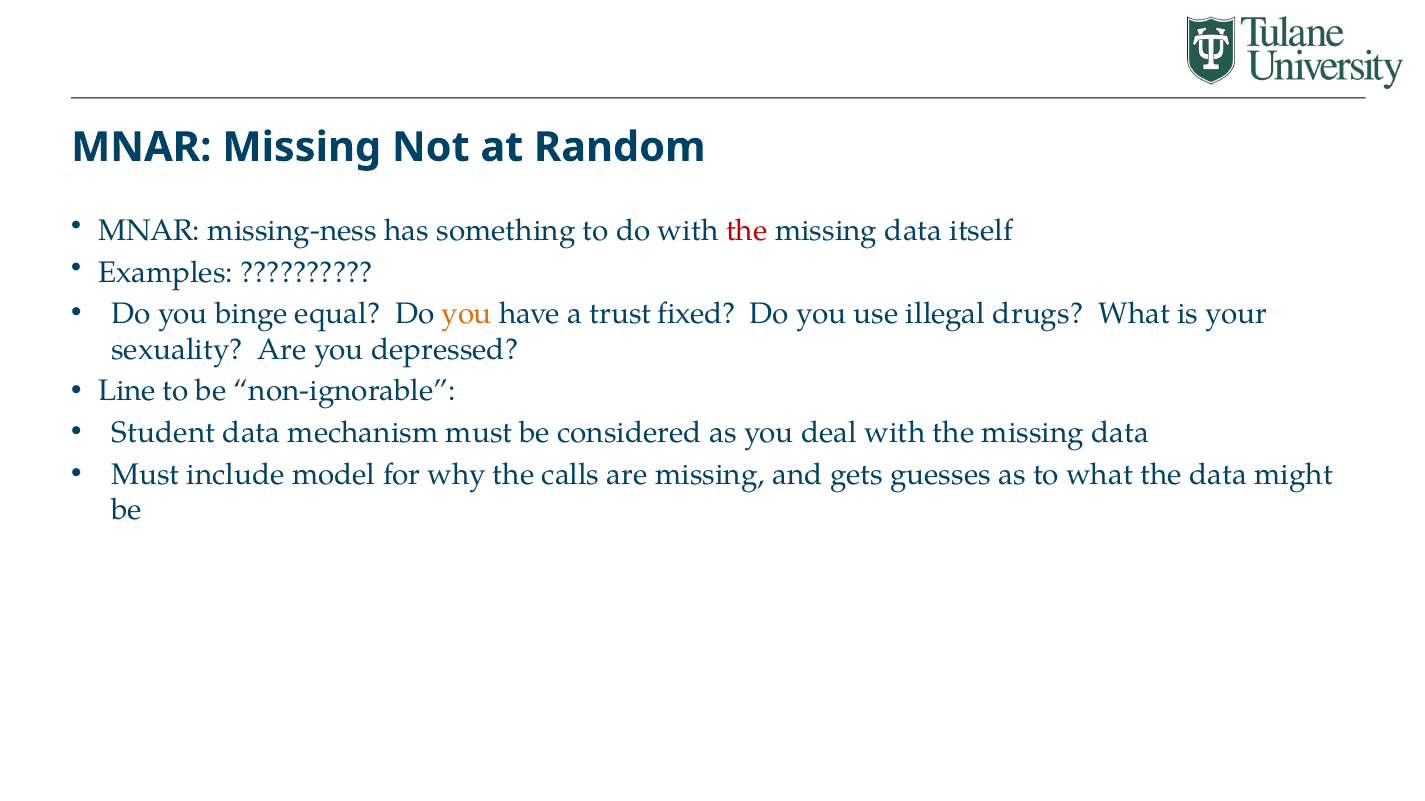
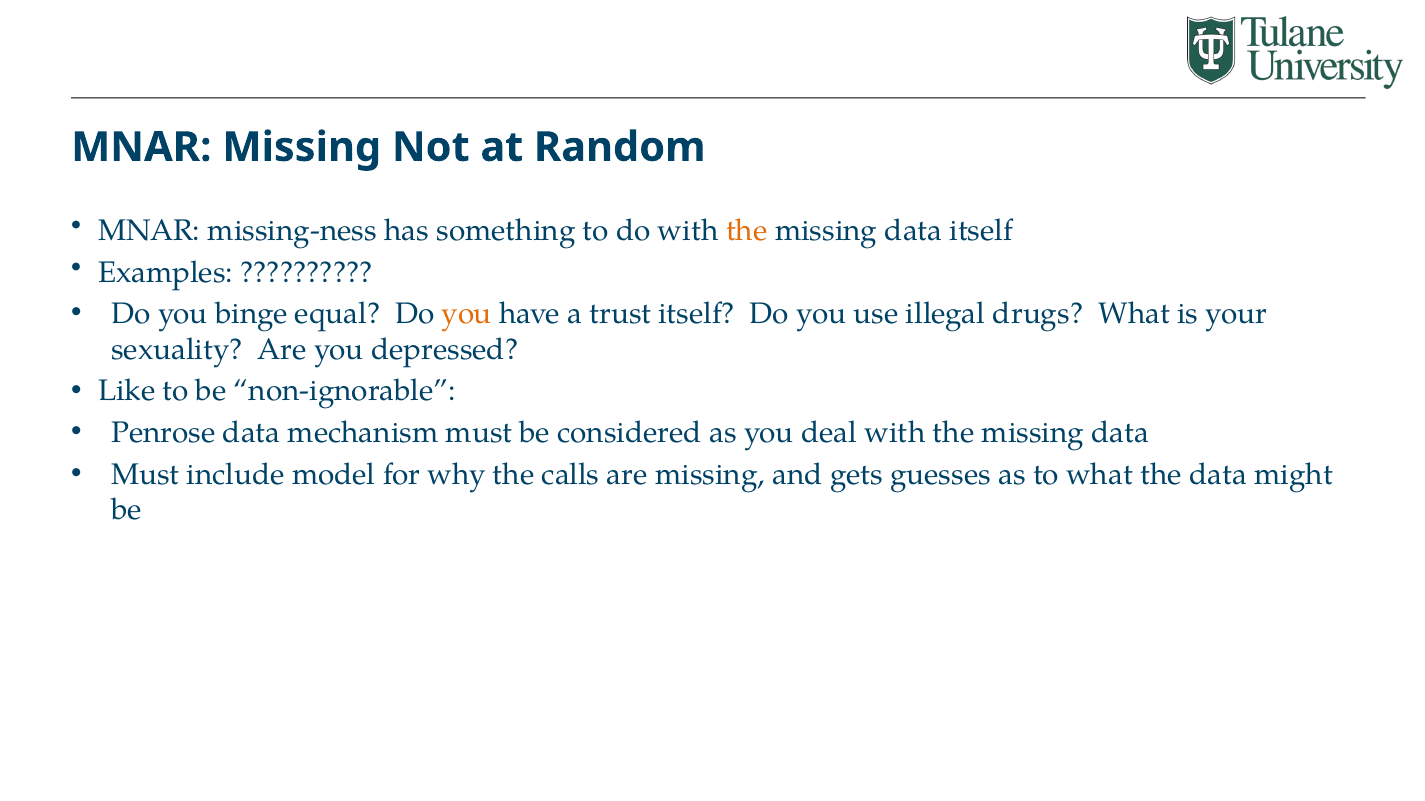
the colour: red -> orange (747, 231)
trust fixed: fixed -> itself (697, 314)
Line: Line -> Like (127, 391)
Student: Student -> Penrose (163, 433)
